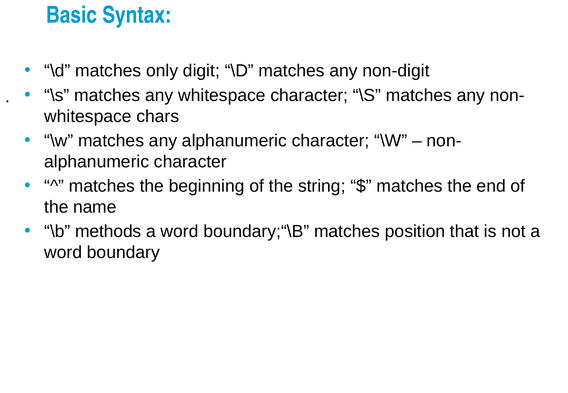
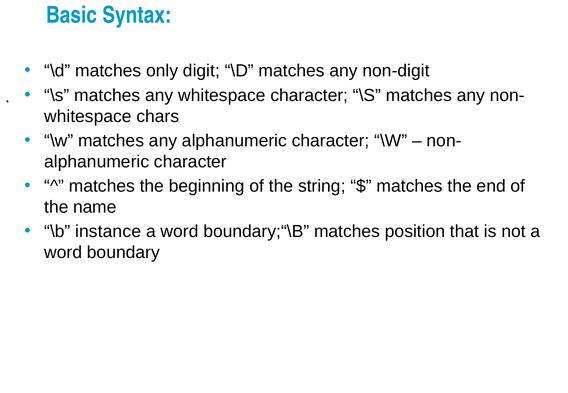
methods: methods -> instance (108, 232)
